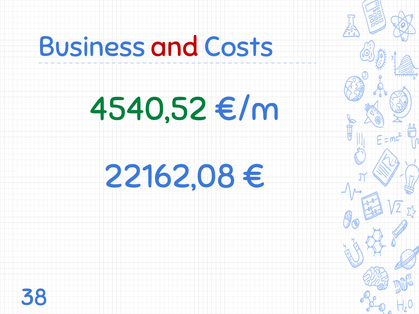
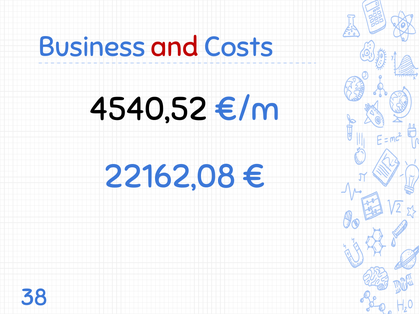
4540,52 colour: green -> black (149, 109)
